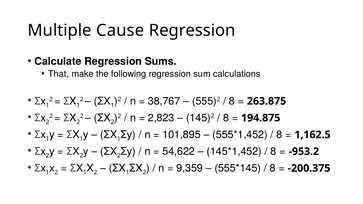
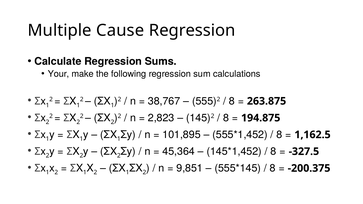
That: That -> Your (59, 74)
54,622: 54,622 -> 45,364 (179, 152)
-953.2: -953.2 -> -327.5 (304, 152)
9,359: 9,359 -> 9,851 (190, 168)
